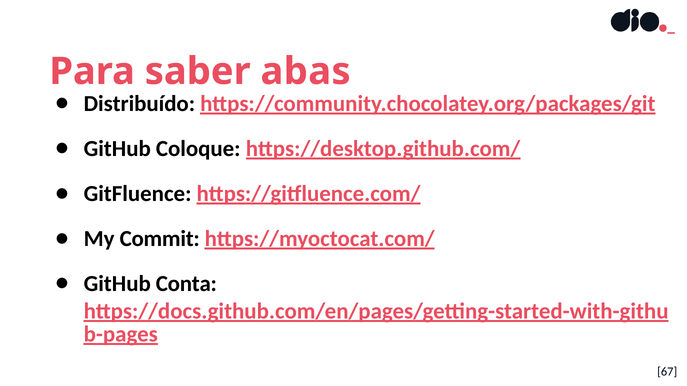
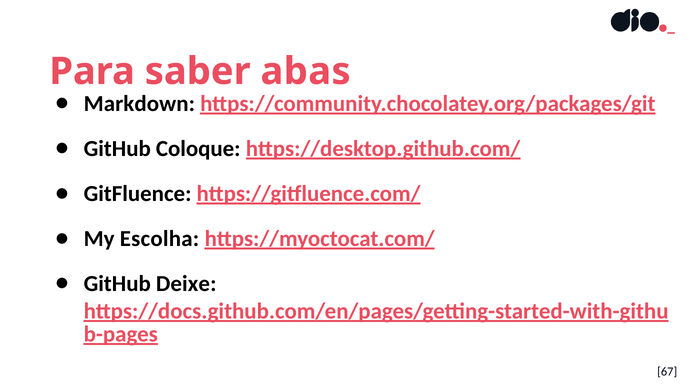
Distribuído: Distribuído -> Markdown (139, 104)
Commit: Commit -> Escolha (159, 239)
Conta: Conta -> Deixe (186, 284)
